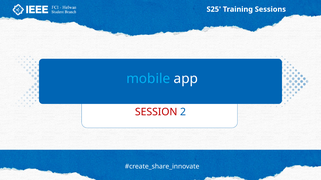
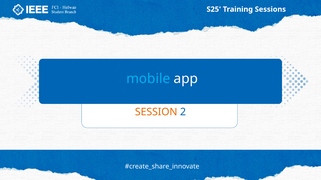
SESSION colour: red -> orange (156, 112)
